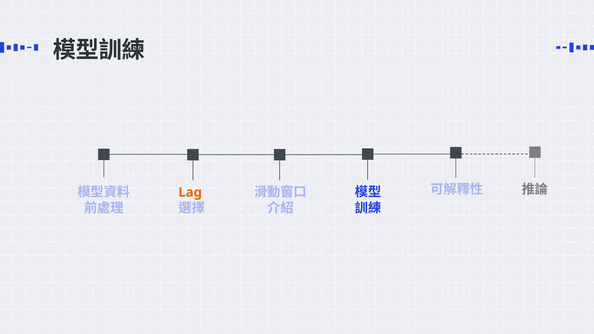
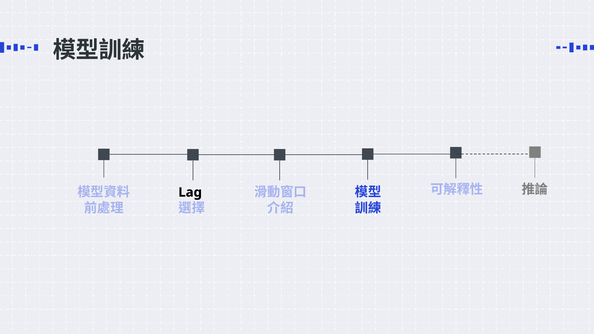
Lag colour: orange -> black (190, 192)
